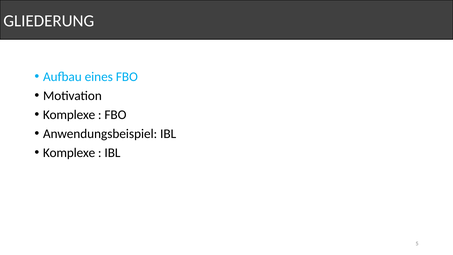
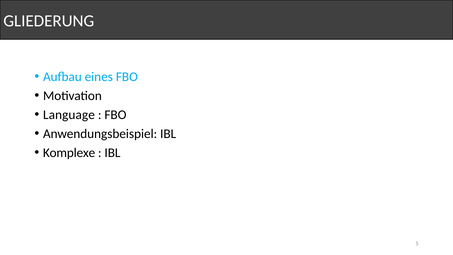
Komplexe: Komplexe -> Language (69, 115)
